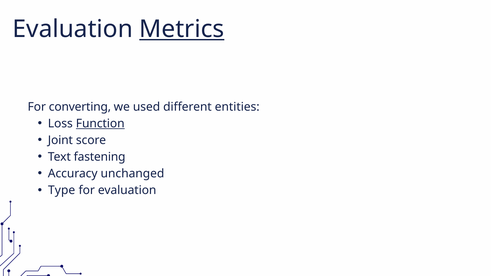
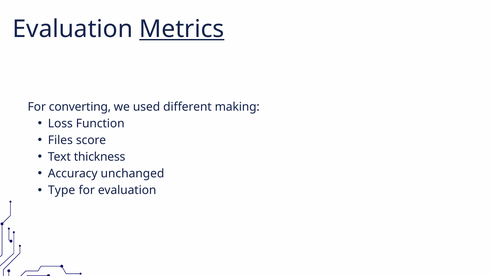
entities: entities -> making (237, 107)
Function underline: present -> none (100, 124)
Joint: Joint -> Files (60, 140)
fastening: fastening -> thickness (100, 157)
